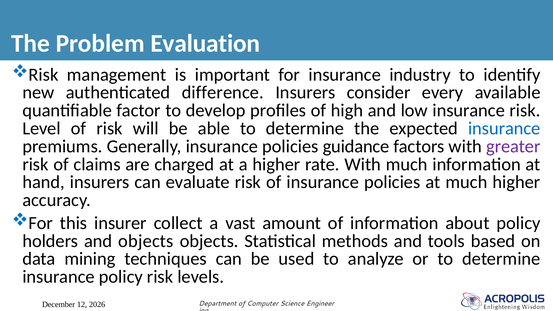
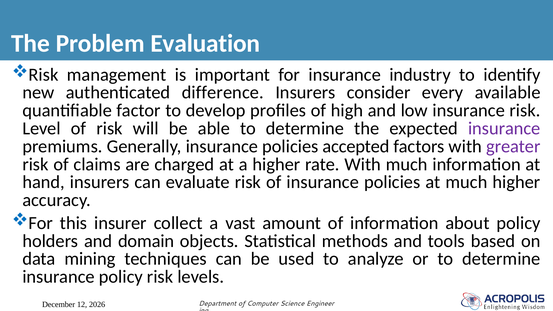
insurance colour: blue -> purple (504, 128)
guidance: guidance -> accepted (356, 146)
and objects: objects -> domain (146, 241)
